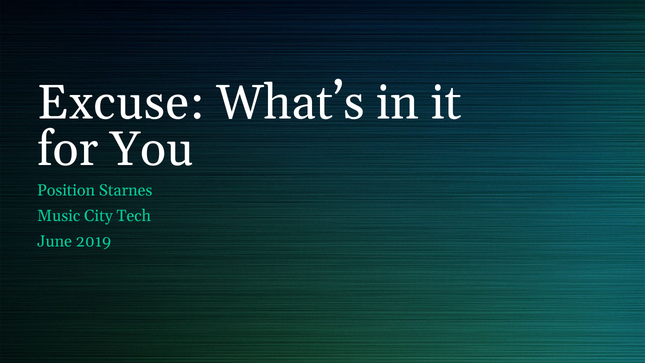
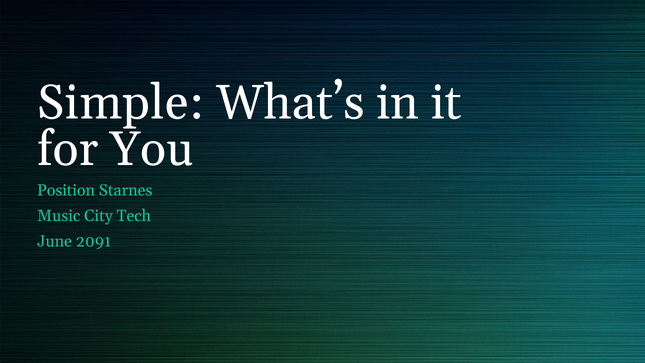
Excuse: Excuse -> Simple (121, 103)
2019: 2019 -> 2091 (94, 241)
